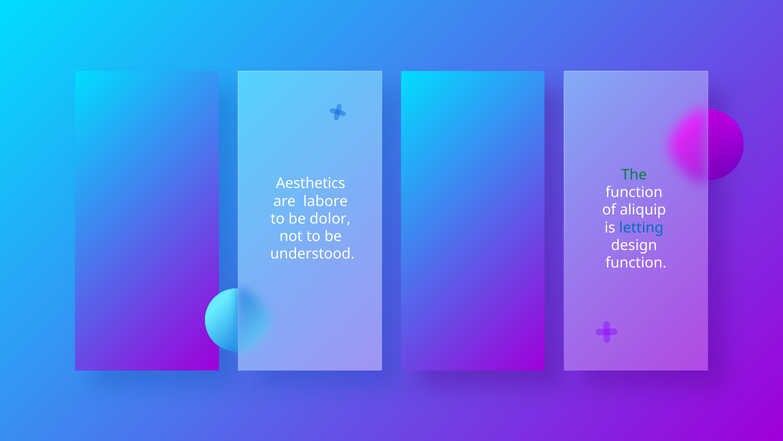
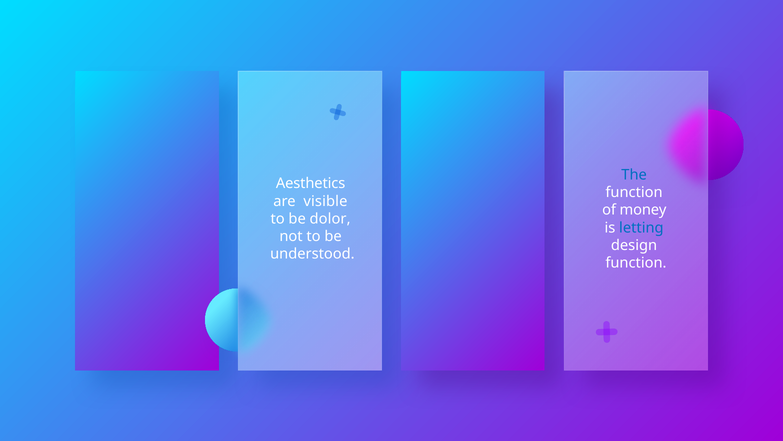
The colour: green -> blue (634, 175)
labore: labore -> visible (325, 201)
aliquip: aliquip -> money (643, 210)
